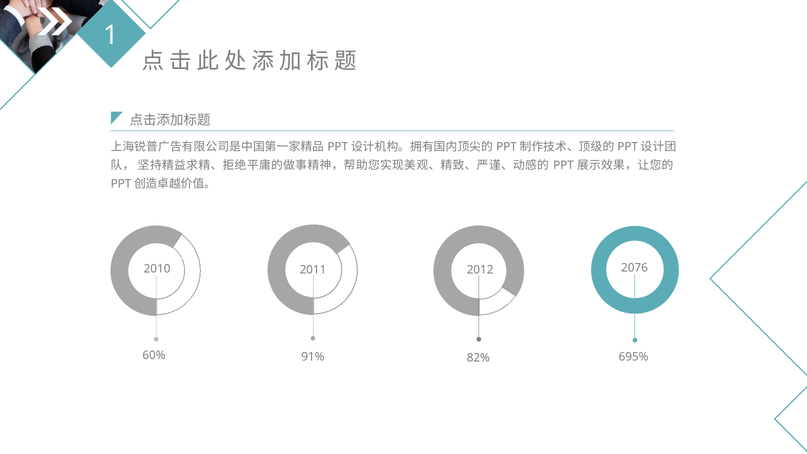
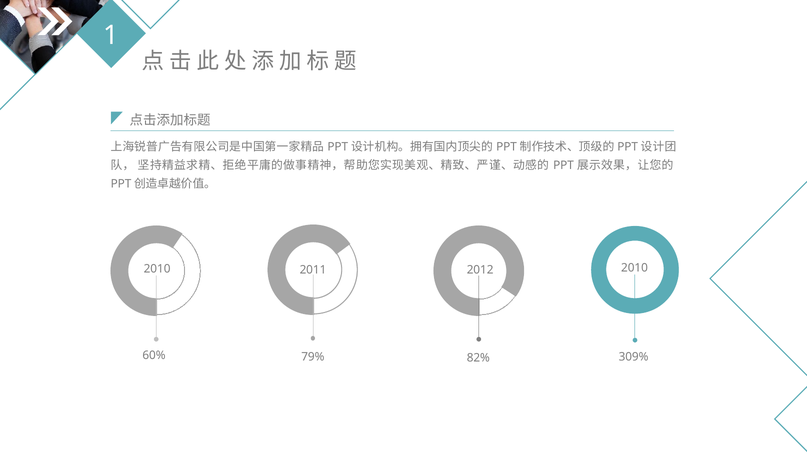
2012 2076: 2076 -> 2010 (634, 268)
91%: 91% -> 79% (313, 357)
695%: 695% -> 309% (634, 357)
